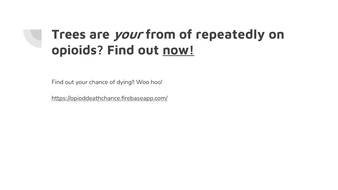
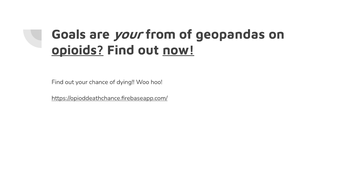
Trees: Trees -> Goals (69, 34)
repeatedly: repeatedly -> geopandas (230, 34)
opioids underline: none -> present (78, 50)
